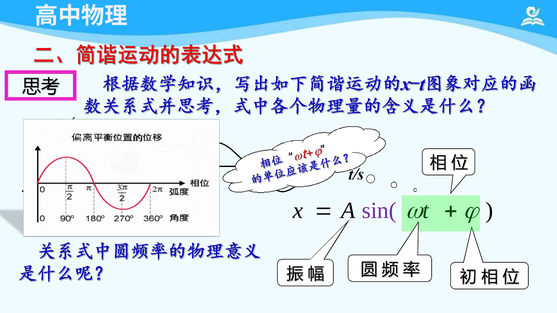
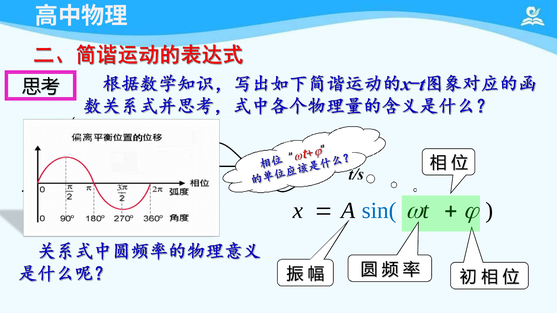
sin( colour: purple -> blue (379, 211)
